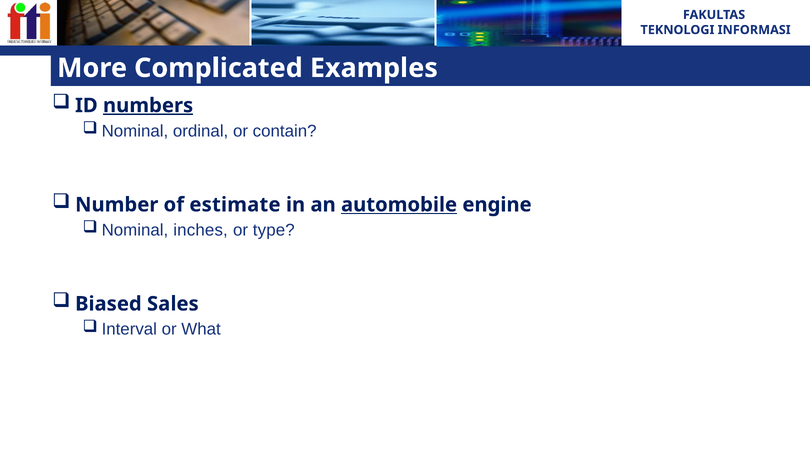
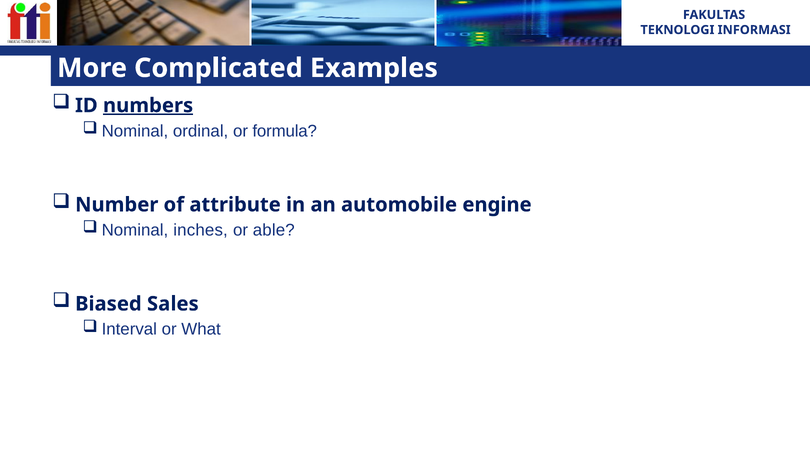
contain: contain -> formula (285, 131)
estimate: estimate -> attribute (235, 205)
automobile underline: present -> none (399, 205)
type: type -> able (274, 230)
